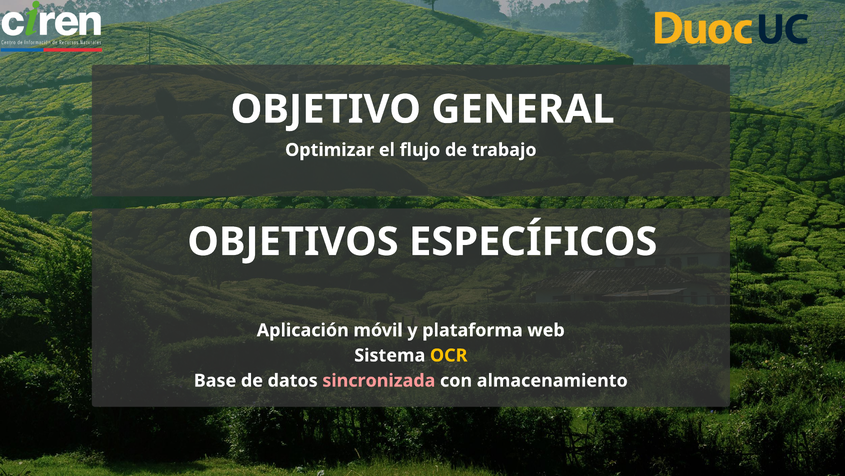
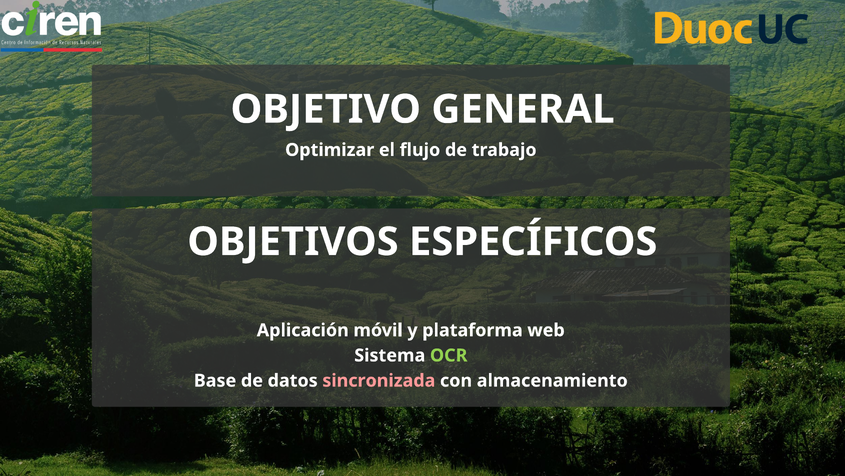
OCR colour: yellow -> light green (449, 355)
